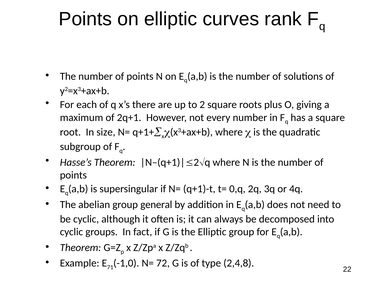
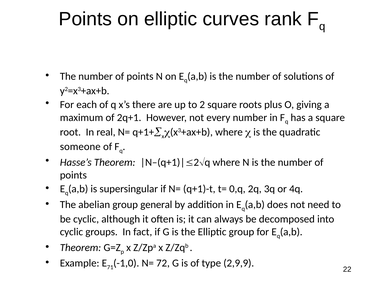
size: size -> real (106, 132)
subgroup: subgroup -> someone (80, 147)
2,4,8: 2,4,8 -> 2,9,9 (239, 263)
